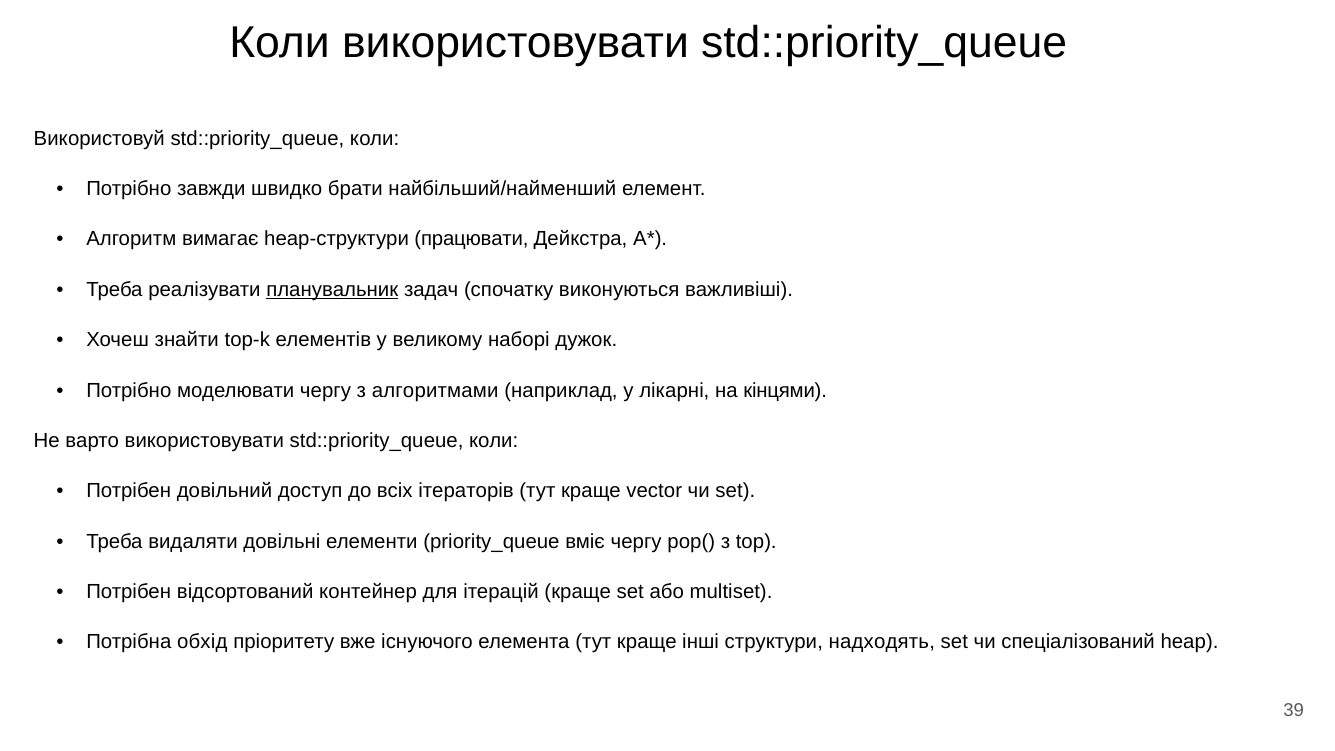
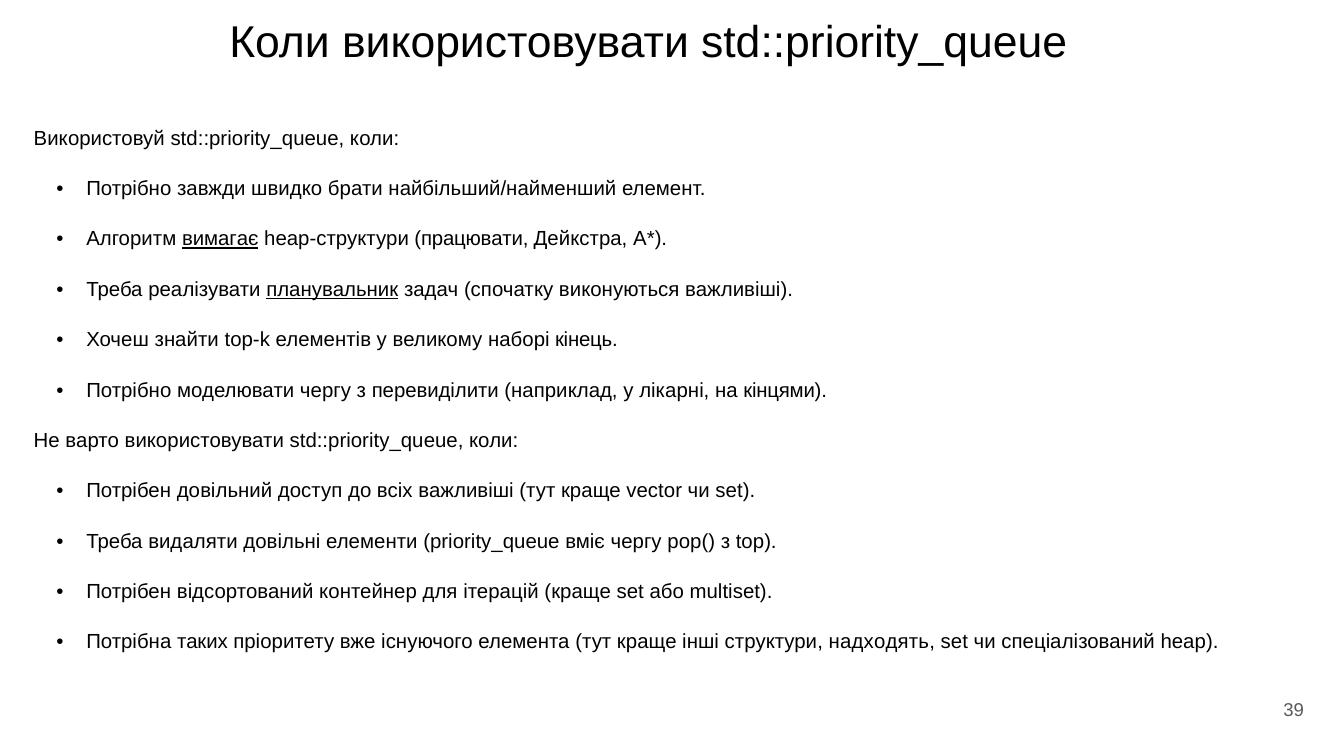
вимагає underline: none -> present (220, 239)
дужок: дужок -> кінець (586, 340)
алгоритмами: алгоритмами -> перевиділити (435, 390)
всіх ітераторів: ітераторів -> важливіші (466, 491)
обхід: обхід -> таких (202, 642)
